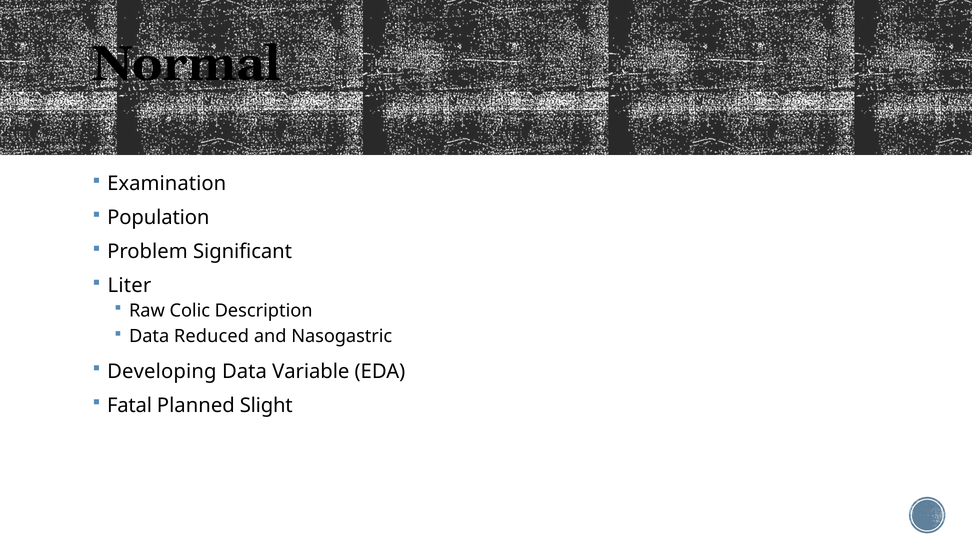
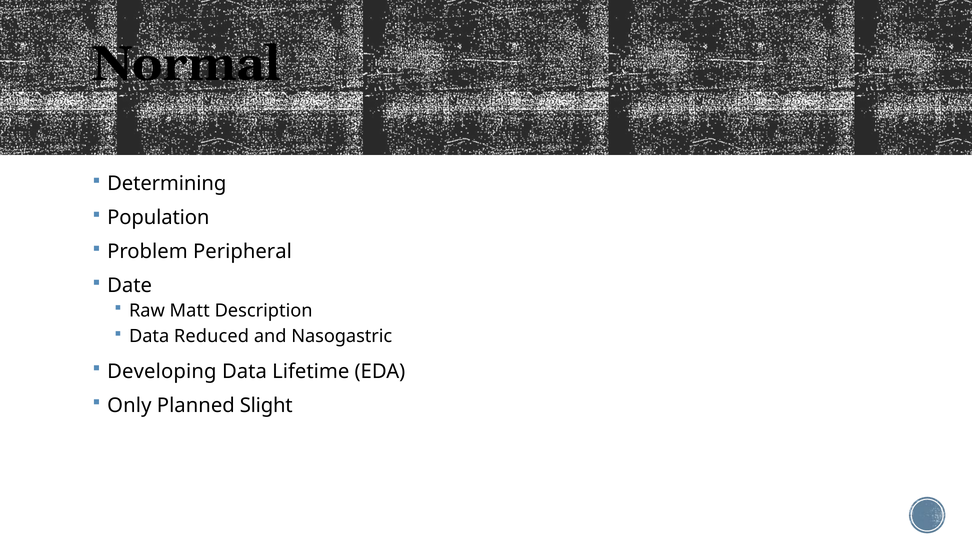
Examination: Examination -> Determining (167, 184)
Significant: Significant -> Peripheral (242, 252)
Liter: Liter -> Date (130, 286)
Colic: Colic -> Matt (190, 310)
Variable: Variable -> Lifetime (311, 371)
Fatal: Fatal -> Only (129, 405)
